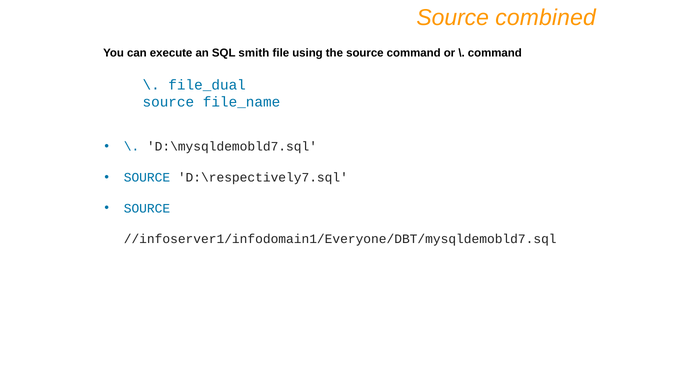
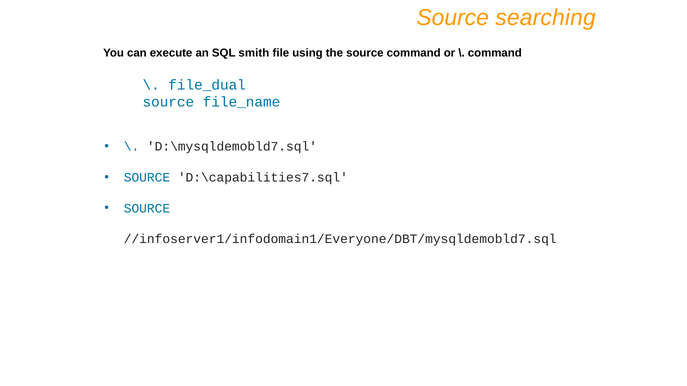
combined: combined -> searching (546, 18)
D:\respectively7.sql: D:\respectively7.sql -> D:\capabilities7.sql (263, 178)
